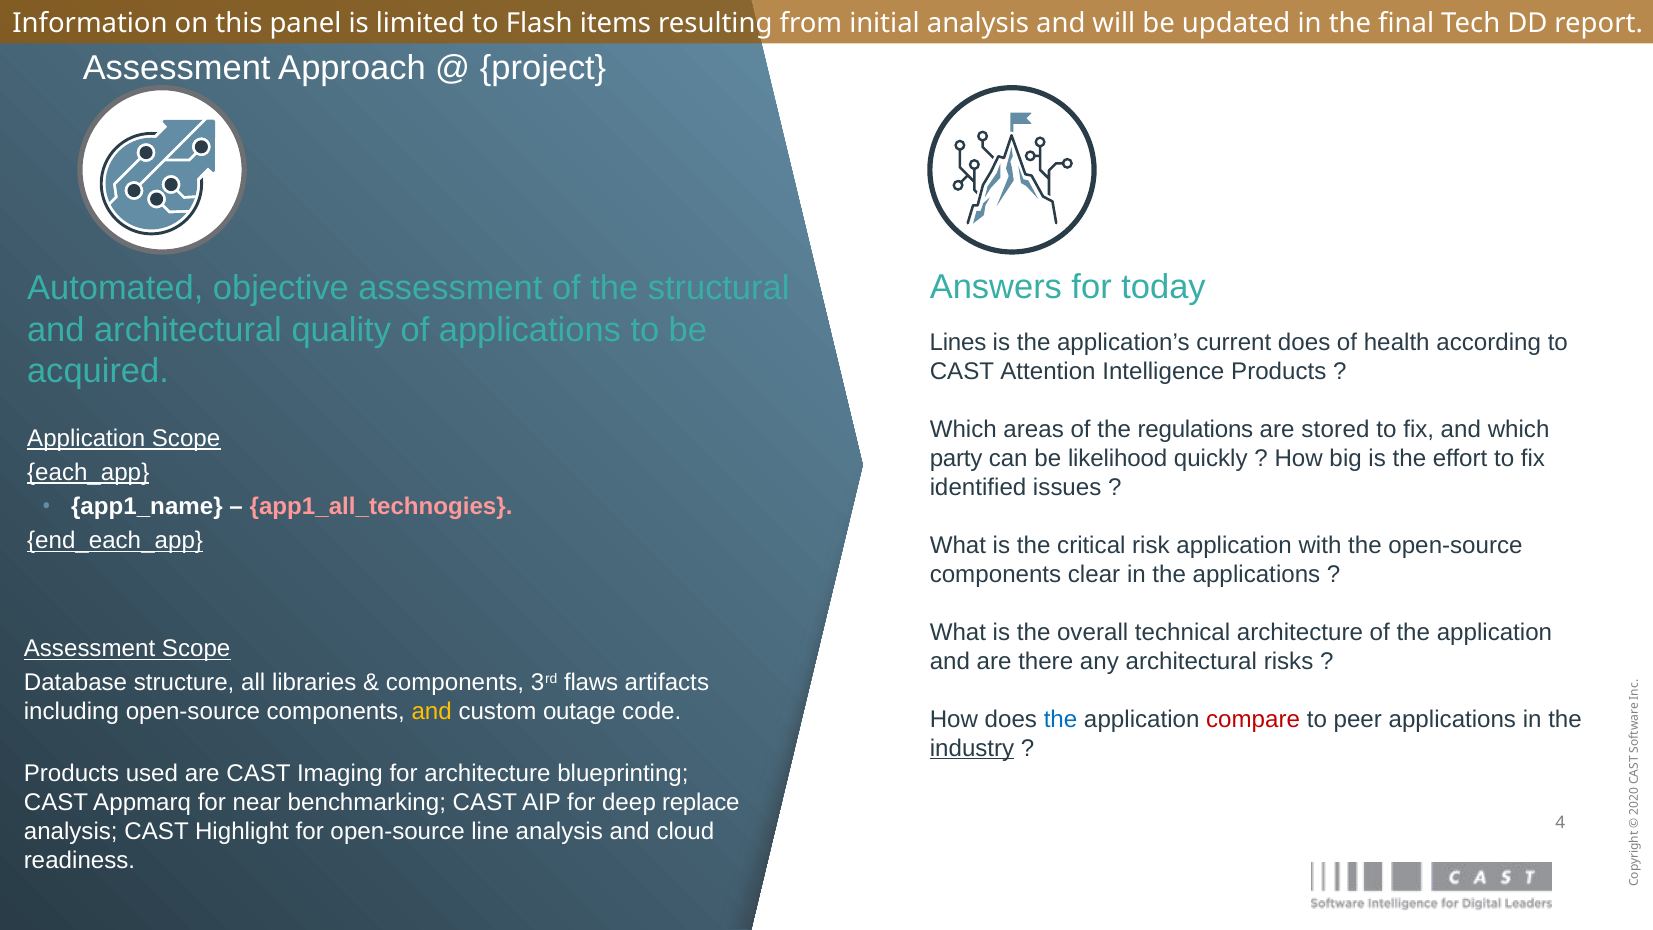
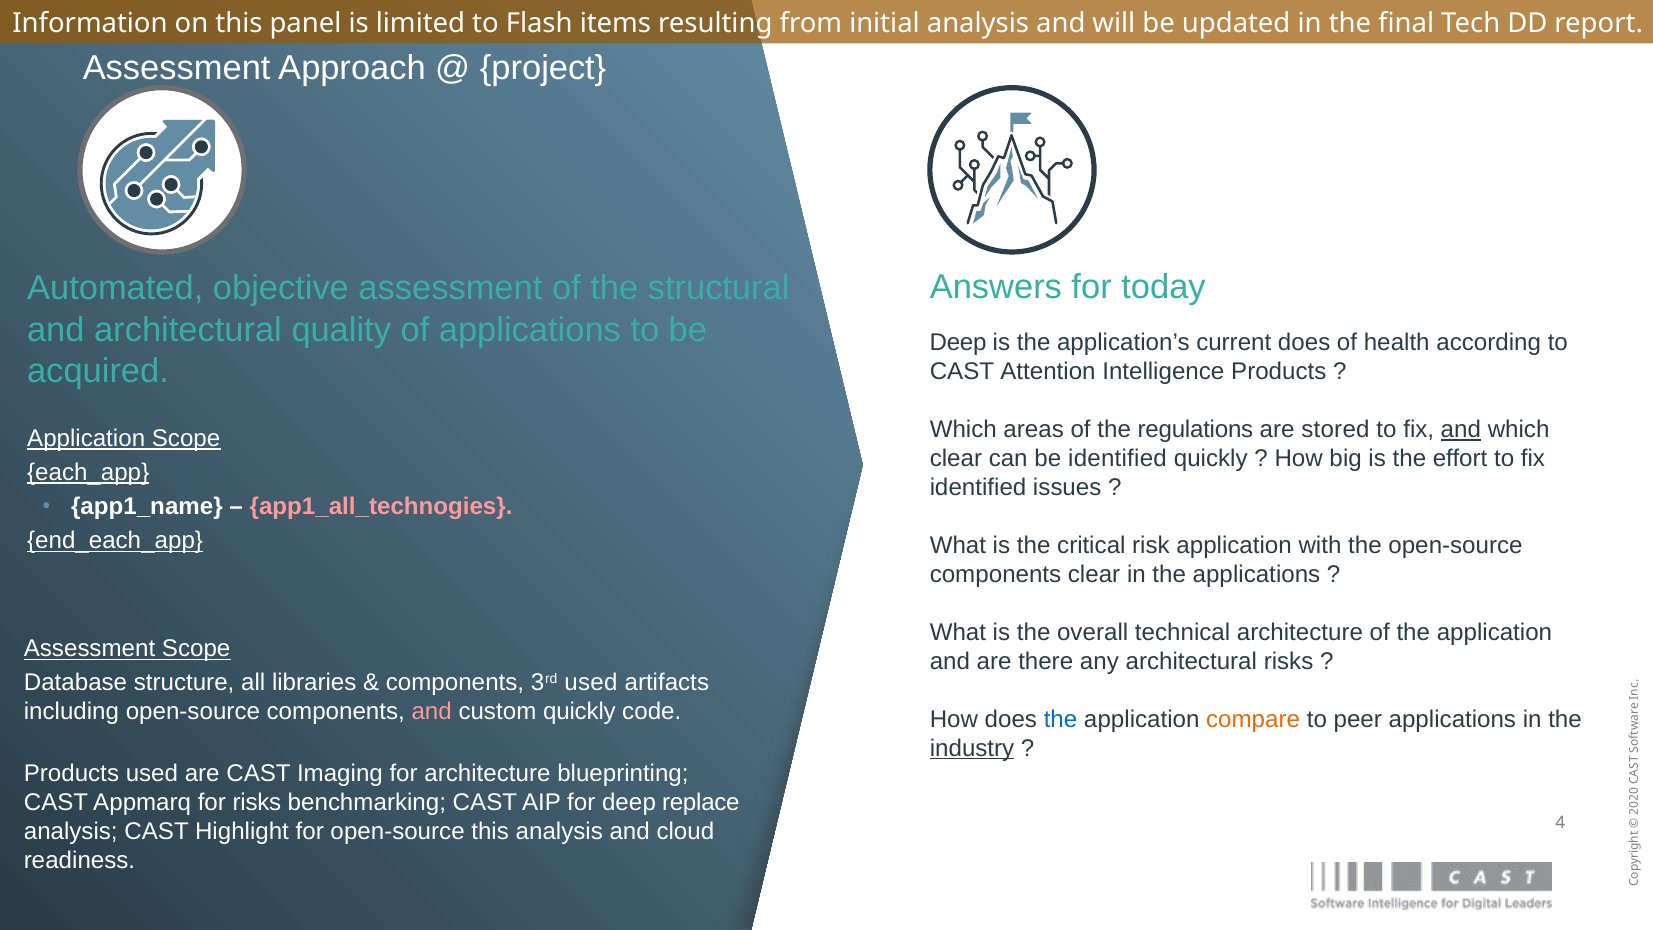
Lines: Lines -> Deep (958, 343)
and underline: none -> present (1461, 430)
party: party -> clear (956, 459)
be likelihood: likelihood -> identified (1118, 459)
3rd flaws: flaws -> used (591, 683)
and colour: yellow -> pink (432, 712)
custom outage: outage -> quickly (579, 712)
compare colour: red -> orange (1253, 719)
for near: near -> risks (257, 803)
open-source line: line -> this (490, 832)
